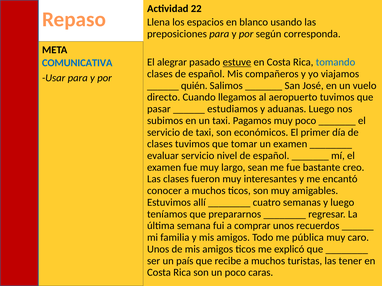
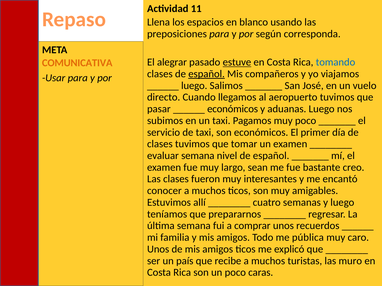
22: 22 -> 11 (196, 9)
COMUNICATIVA colour: blue -> orange (77, 63)
español underline: none -> present (207, 74)
quién: quién -> luego (194, 86)
estudiamos: estudiamos -> económicos (233, 109)
evaluar servicio: servicio -> semana (198, 156)
tener: tener -> muro (350, 261)
